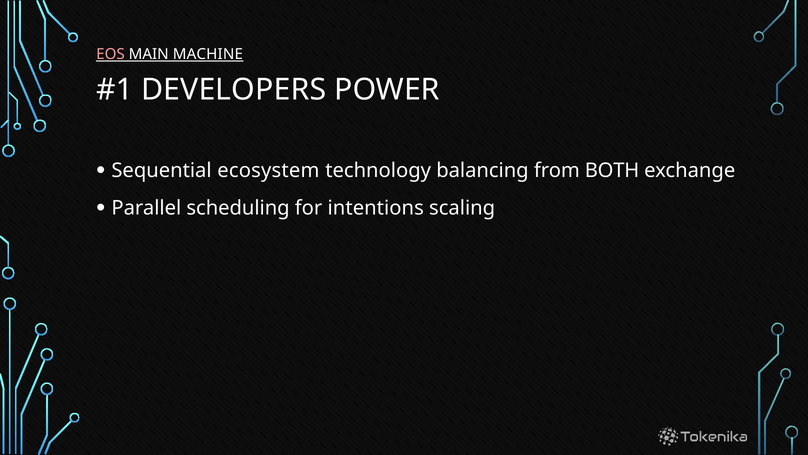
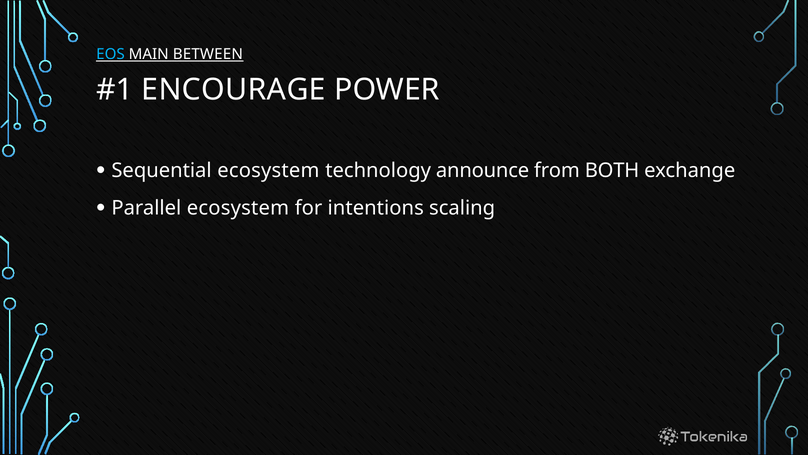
EOS colour: pink -> light blue (110, 54)
MACHINE: MACHINE -> BETWEEN (208, 54)
DEVELOPERS: DEVELOPERS -> ENCOURAGE (234, 90)
balancing: balancing -> announce (483, 171)
Parallel scheduling: scheduling -> ecosystem (238, 208)
